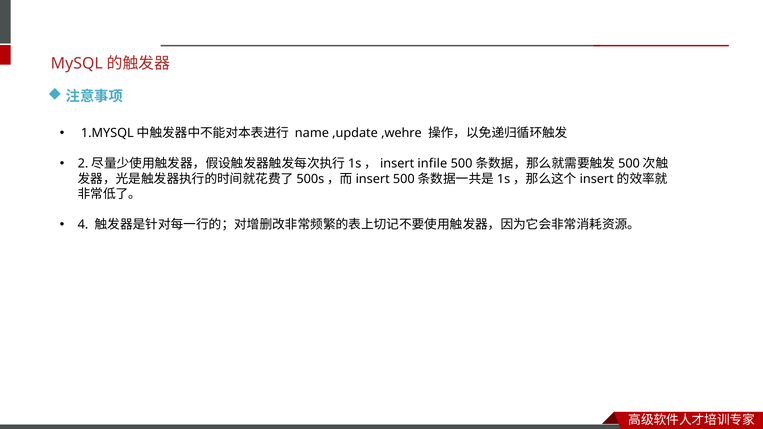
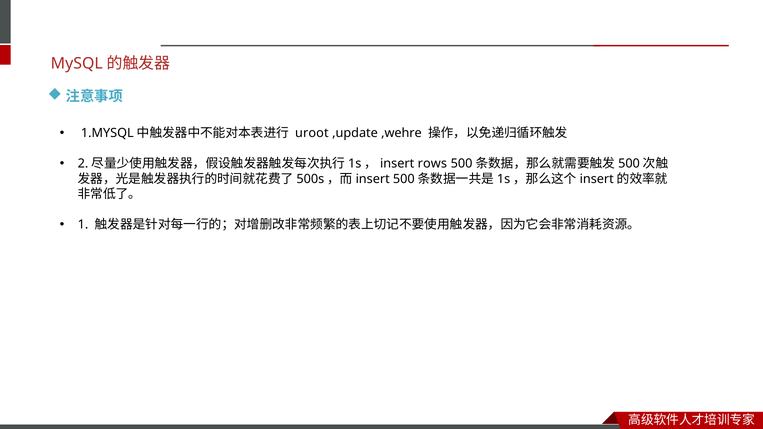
name: name -> uroot (312, 133)
infile: infile -> rows (432, 164)
4: 4 -> 1 (83, 225)
